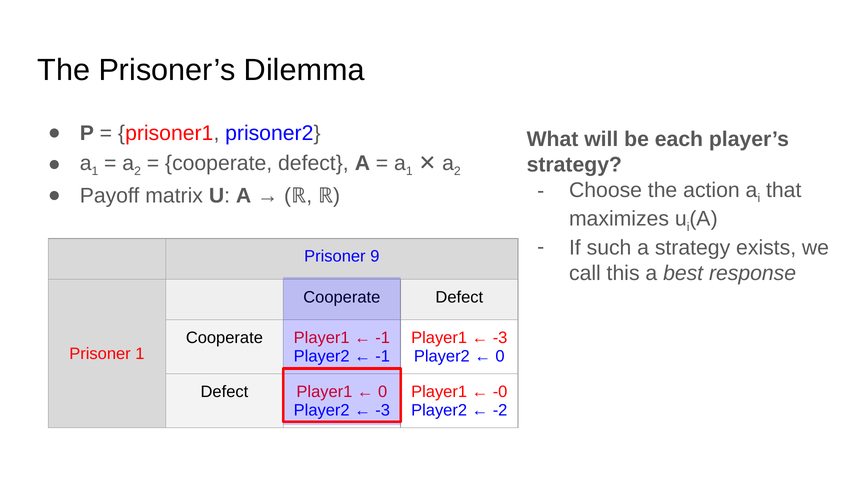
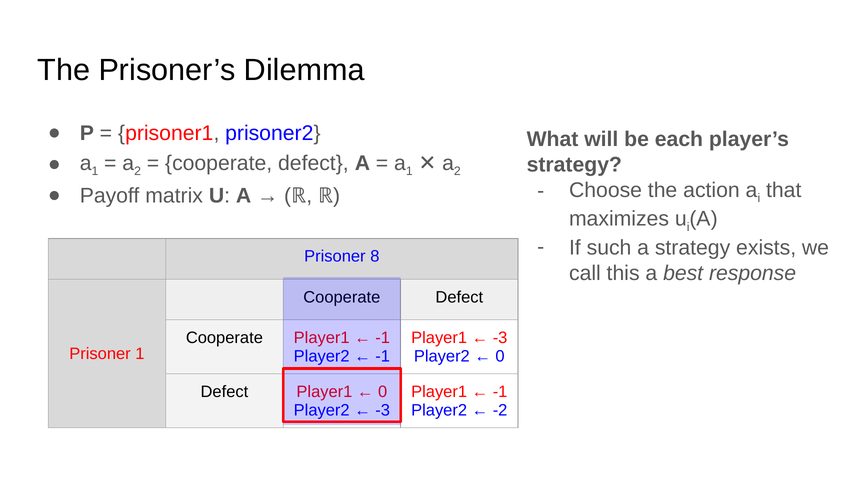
9: 9 -> 8 (375, 257)
-0: -0 -> -1 (500, 392)
